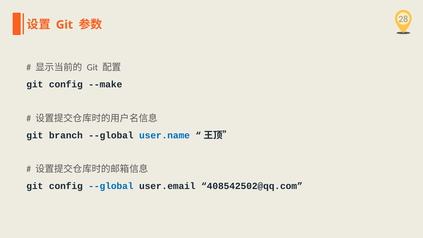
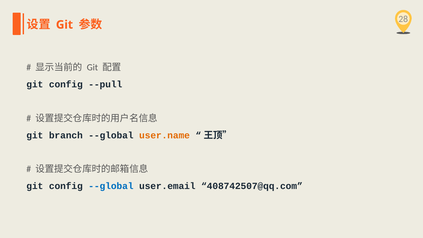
--make: --make -> --pull (105, 84)
user.name colour: blue -> orange (165, 135)
408542502@qq.com: 408542502@qq.com -> 408742507@qq.com (252, 186)
